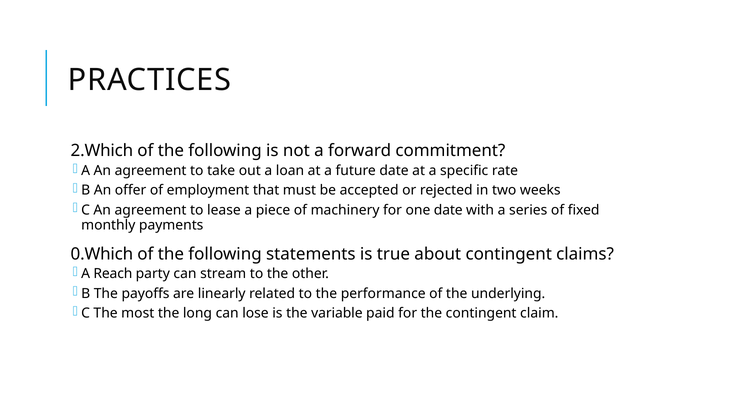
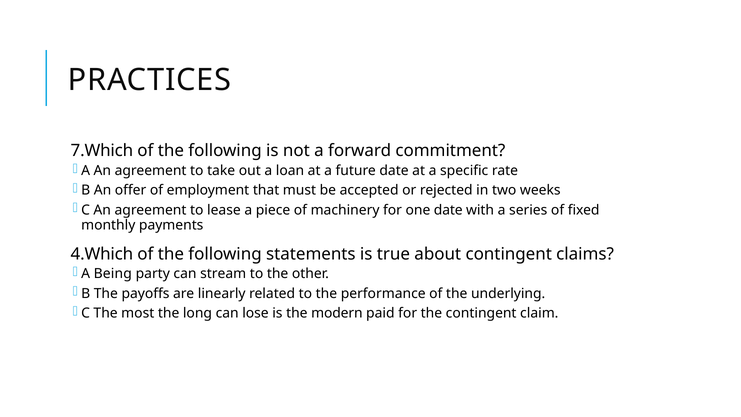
2.Which: 2.Which -> 7.Which (102, 151)
0.Which: 0.Which -> 4.Which (102, 254)
Reach: Reach -> Being (113, 274)
variable: variable -> modern (337, 313)
